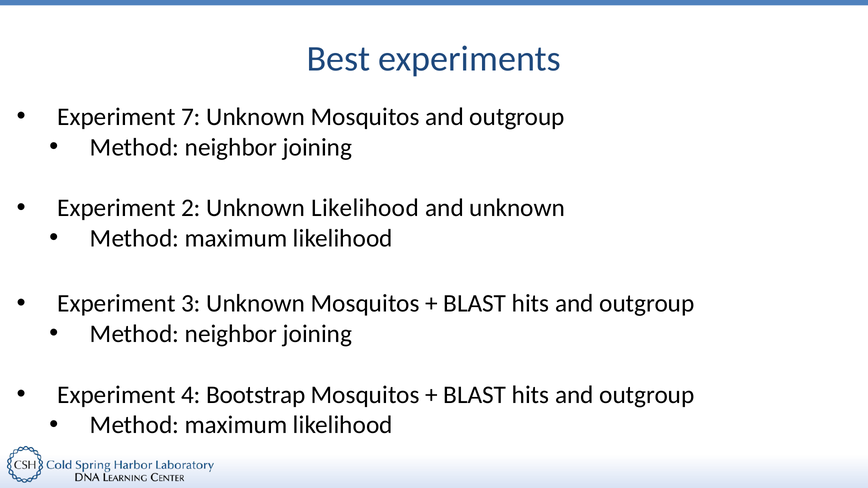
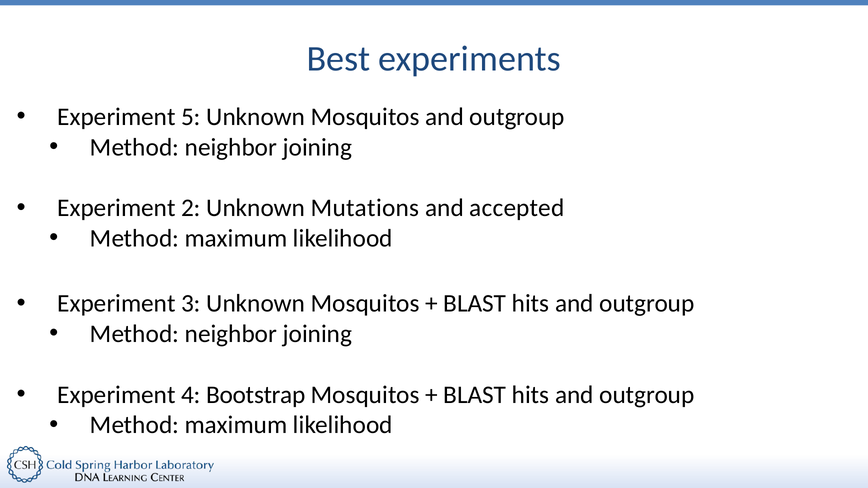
7: 7 -> 5 (191, 117)
Unknown Likelihood: Likelihood -> Mutations (365, 208)
and unknown: unknown -> accepted (517, 208)
